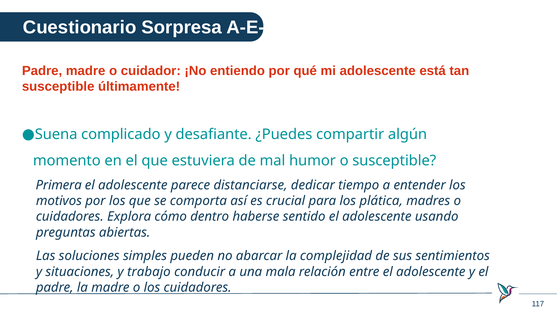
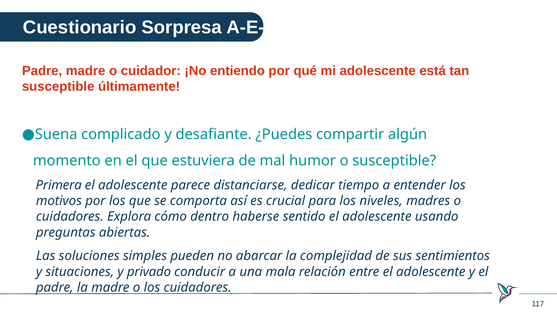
plática: plática -> niveles (381, 201)
trabajo: trabajo -> privado (149, 272)
